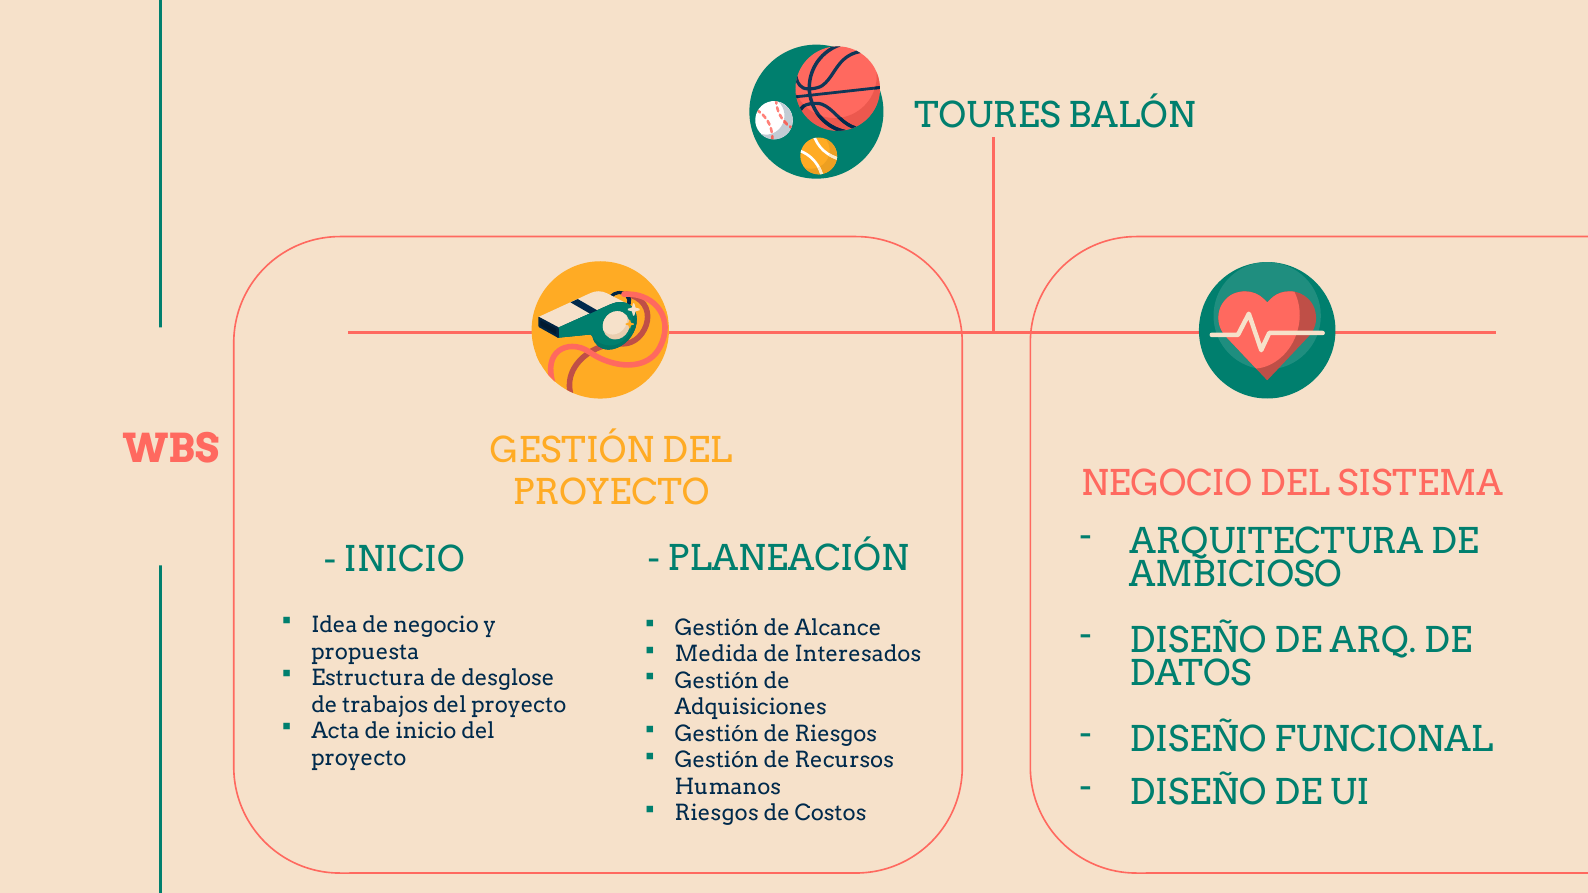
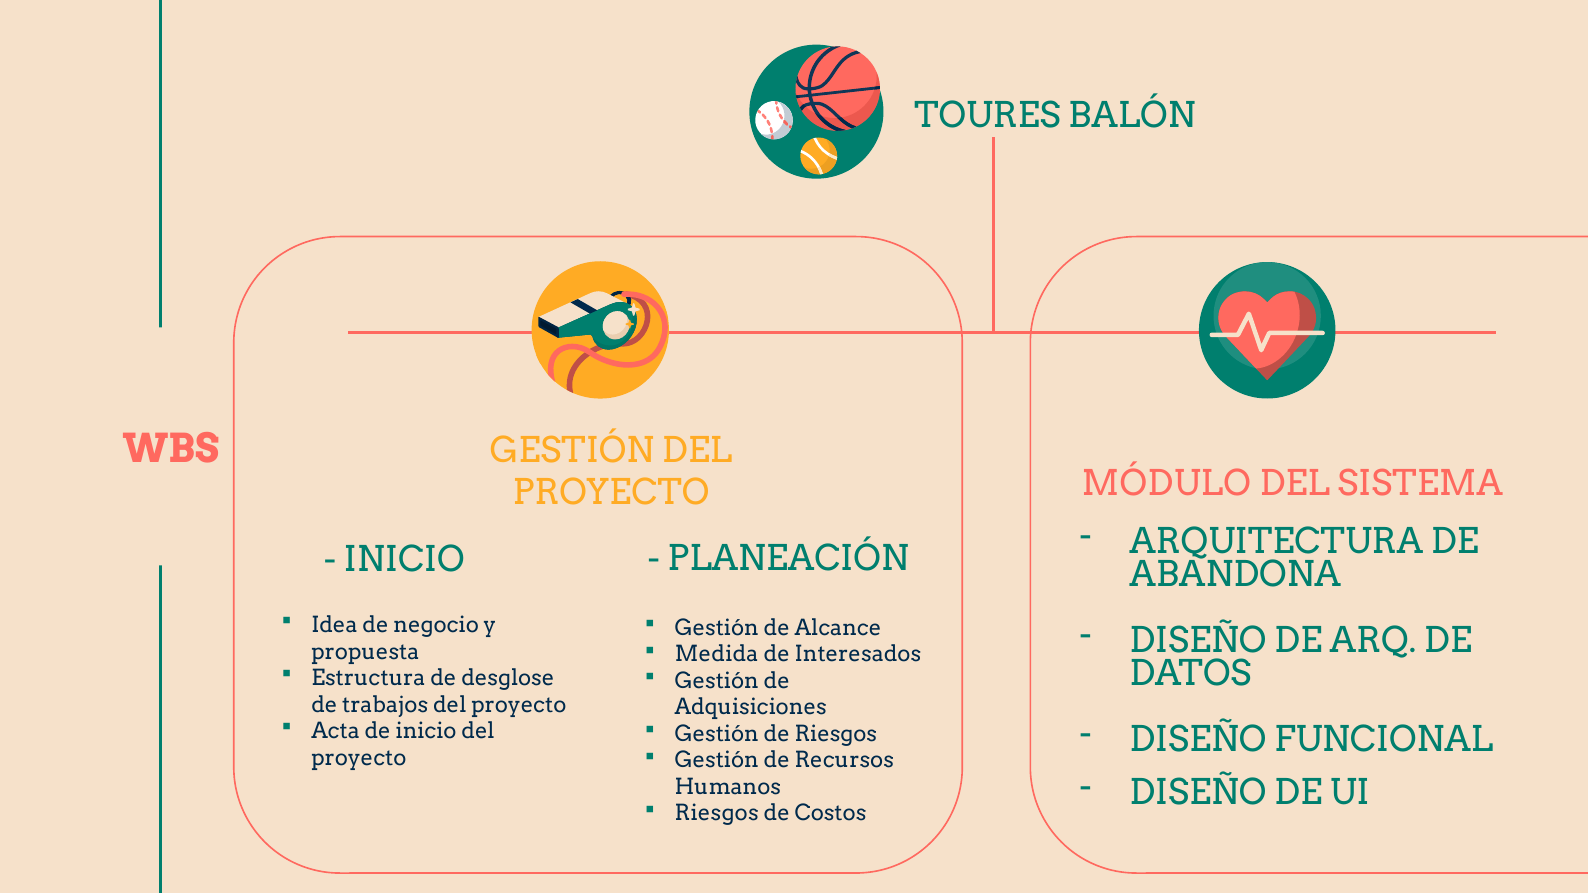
PROYECTO NEGOCIO: NEGOCIO -> MÓDULO (1166, 484)
AMBICIOSO: AMBICIOSO -> ABANDONA (1235, 575)
